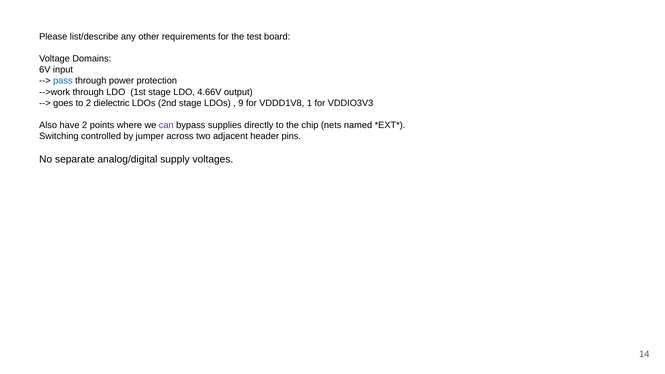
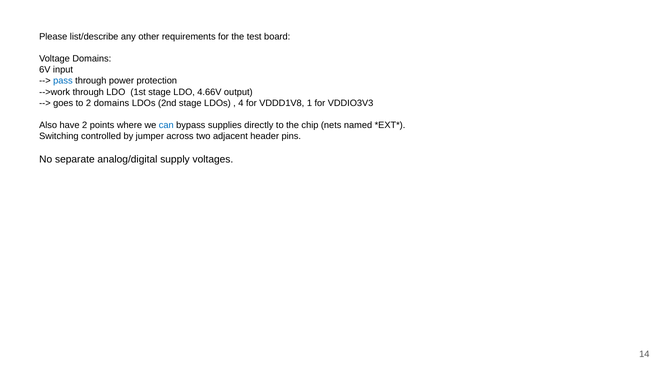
2 dielectric: dielectric -> domains (111, 103)
9: 9 -> 4 (241, 103)
can colour: purple -> blue (166, 125)
